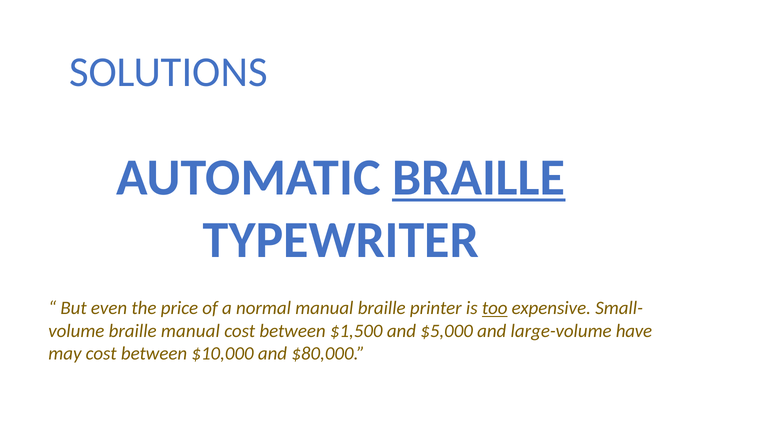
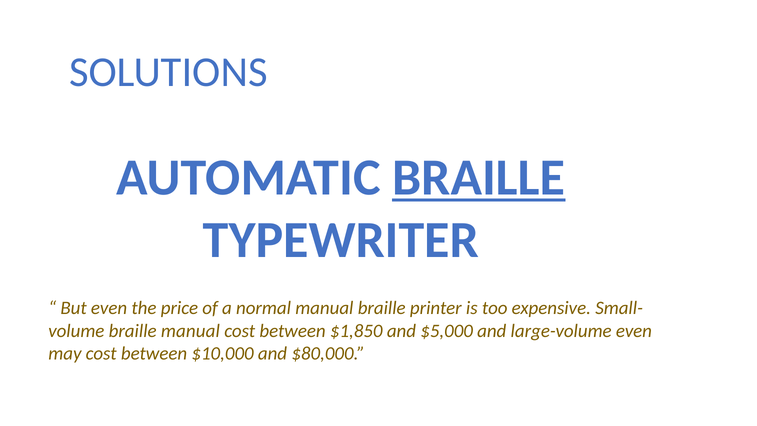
too underline: present -> none (495, 308)
$1,500: $1,500 -> $1,850 (356, 331)
large-volume have: have -> even (634, 331)
